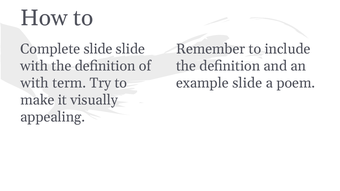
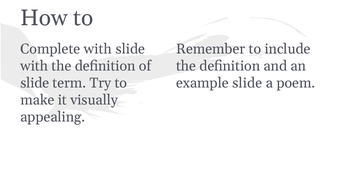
Complete slide: slide -> with (98, 49)
with: with -> slide (35, 83)
